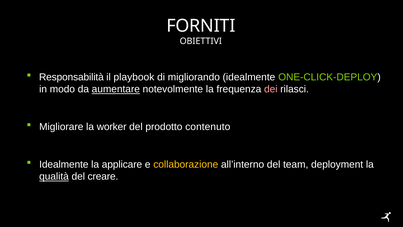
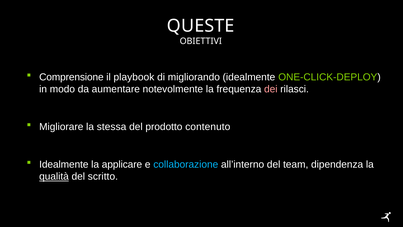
FORNITI: FORNITI -> QUESTE (201, 26)
Responsabilità: Responsabilità -> Comprensione (71, 77)
aumentare underline: present -> none (116, 89)
worker: worker -> stessa (112, 127)
collaborazione colour: yellow -> light blue (186, 164)
deployment: deployment -> dipendenza (337, 164)
creare: creare -> scritto (103, 176)
